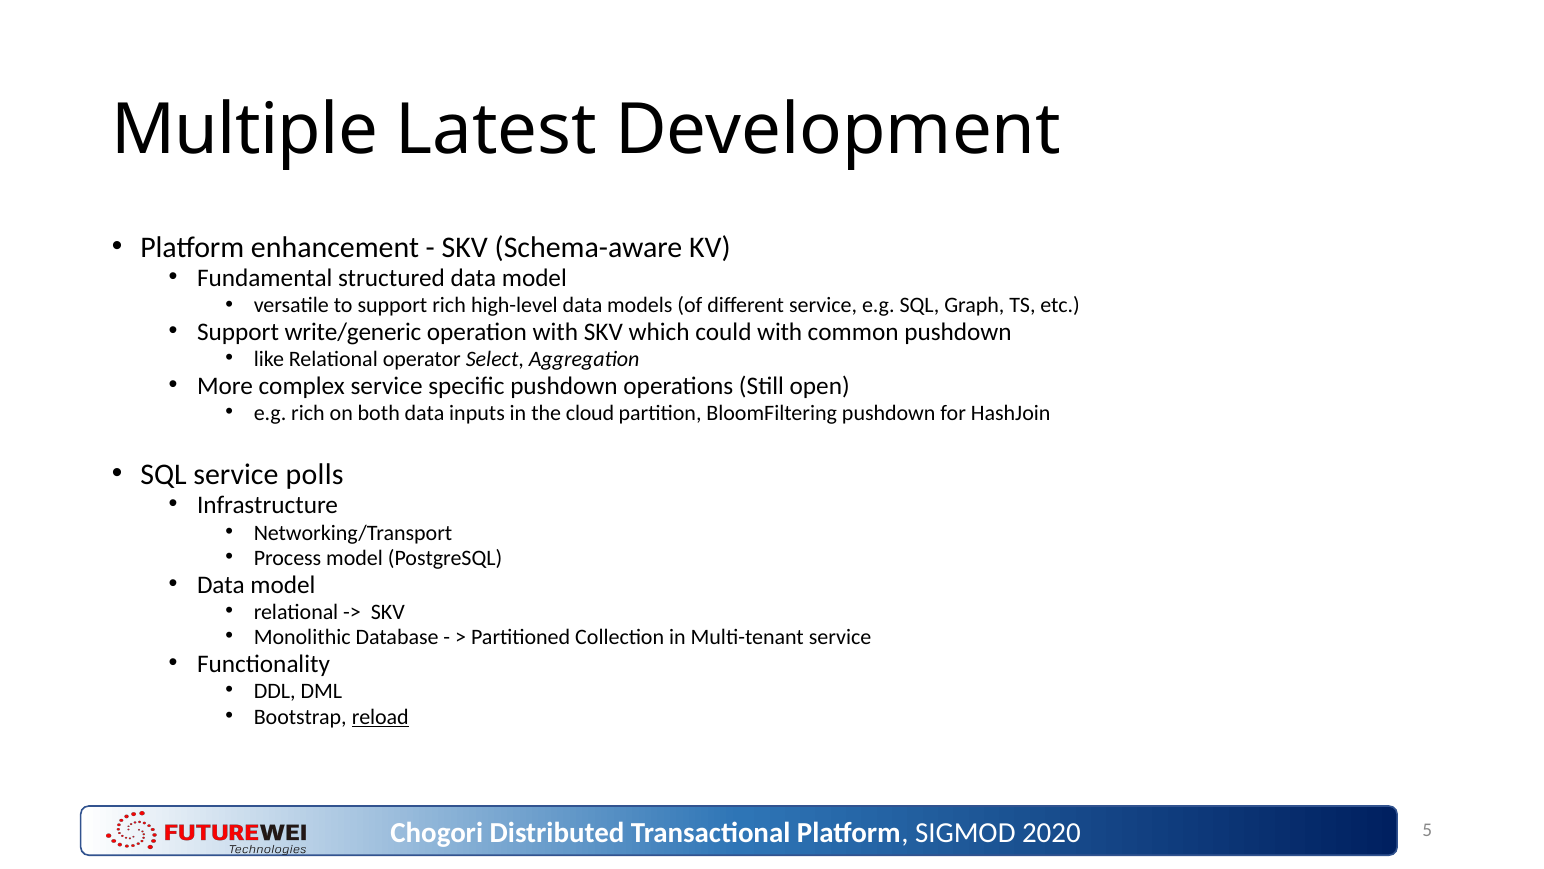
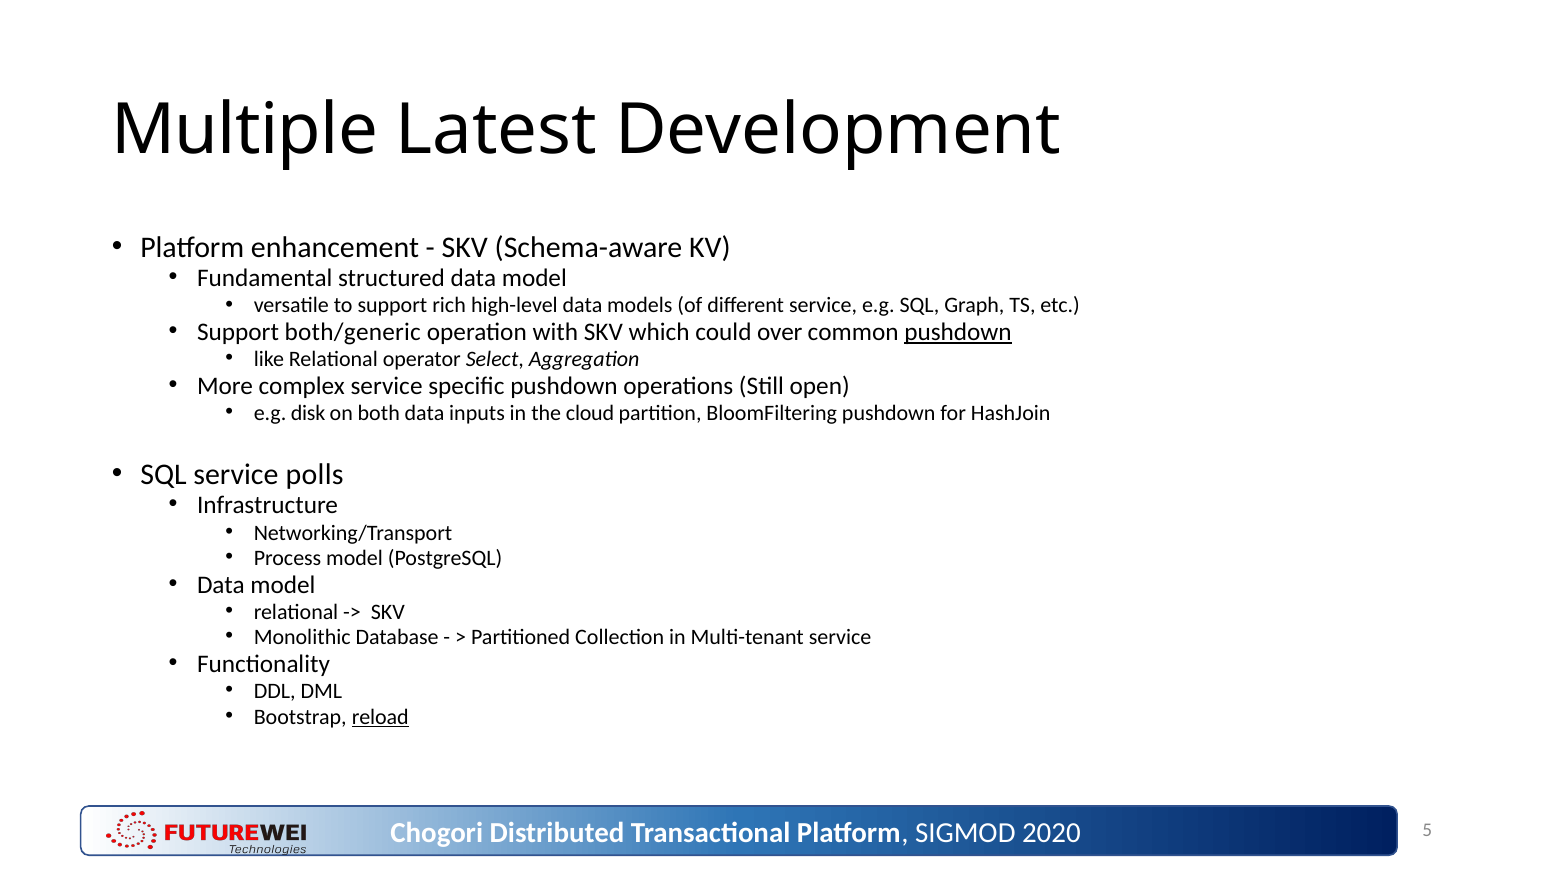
write/generic: write/generic -> both/generic (353, 332)
could with: with -> over (780, 332)
pushdown underline: none -> present (958, 332)
e.g rich: rich -> disk (308, 413)
